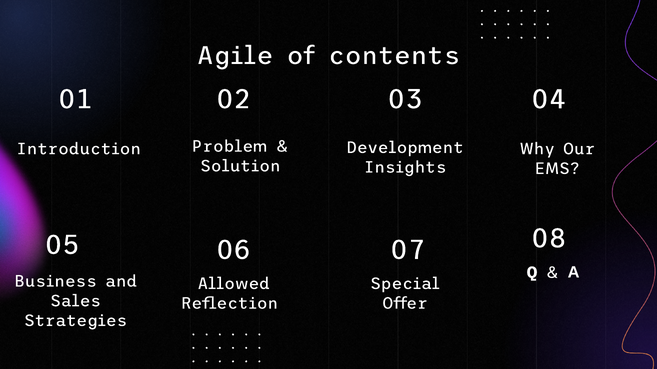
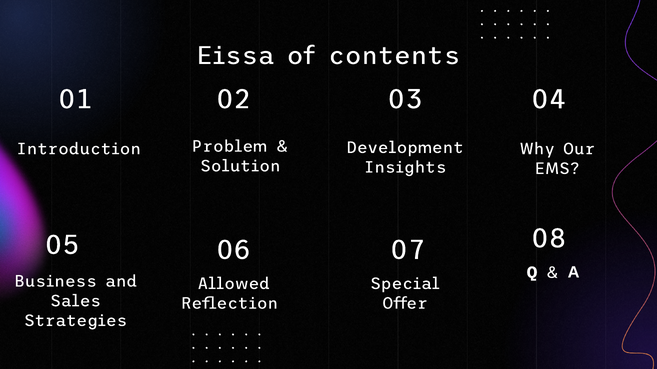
Agile: Agile -> Eissa (235, 56)
